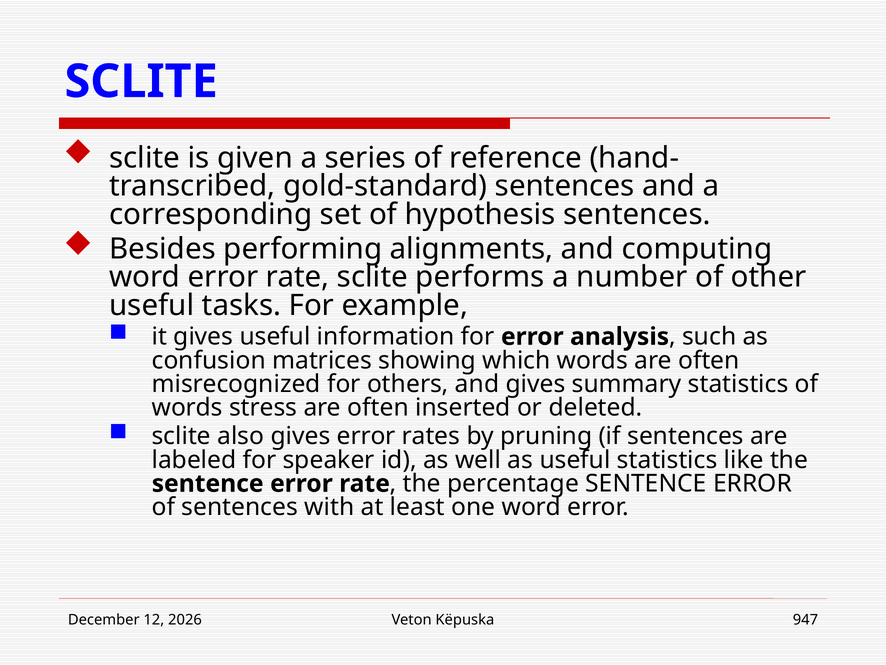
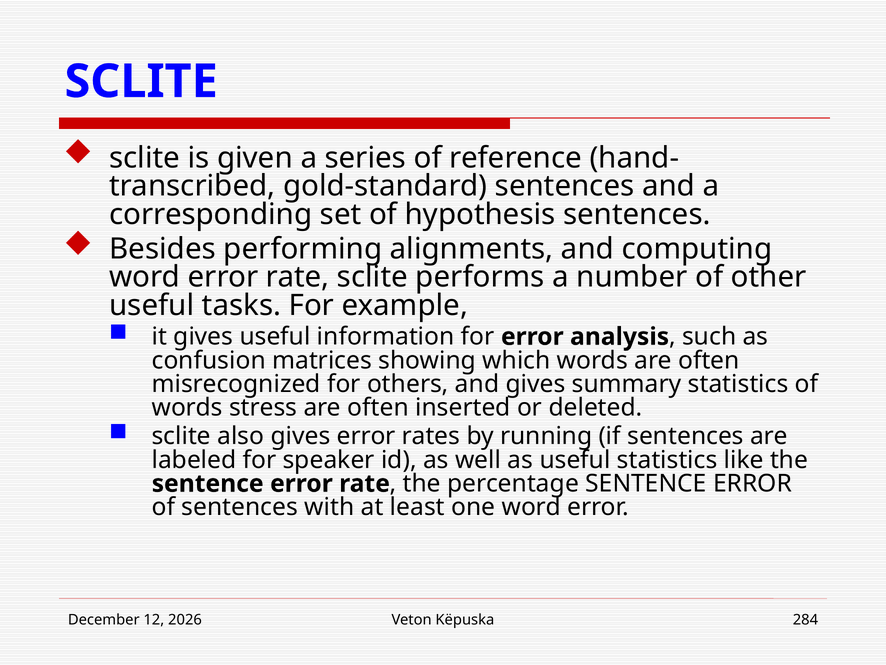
pruning: pruning -> running (546, 436)
947: 947 -> 284 (805, 619)
